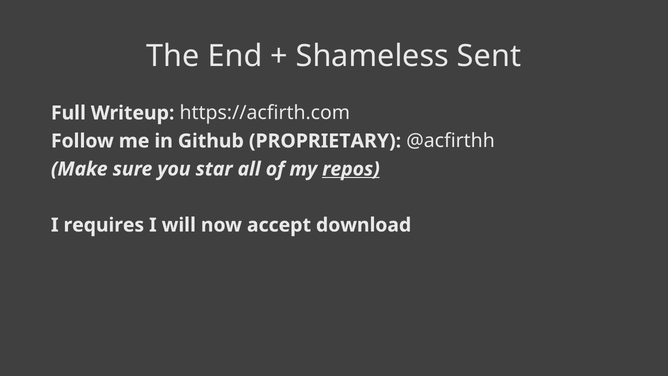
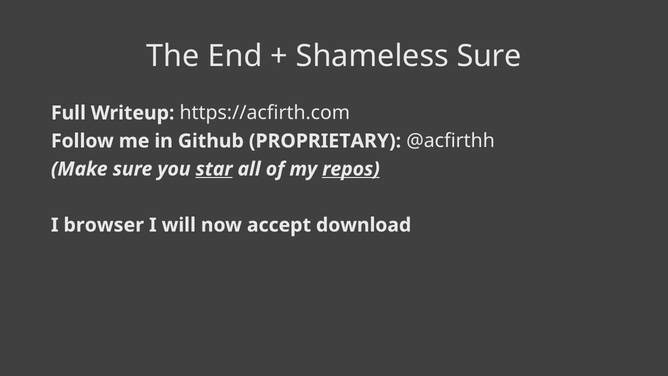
Shameless Sent: Sent -> Sure (489, 56)
star underline: none -> present (214, 169)
requires: requires -> browser (104, 225)
